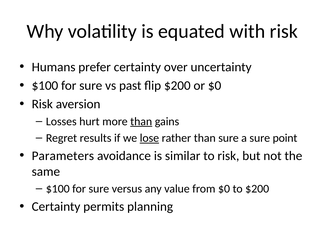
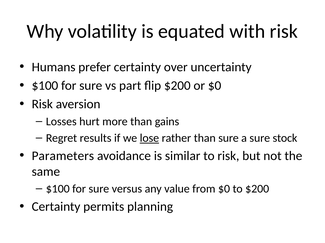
past: past -> part (130, 86)
than underline: present -> none (141, 122)
point: point -> stock (285, 138)
